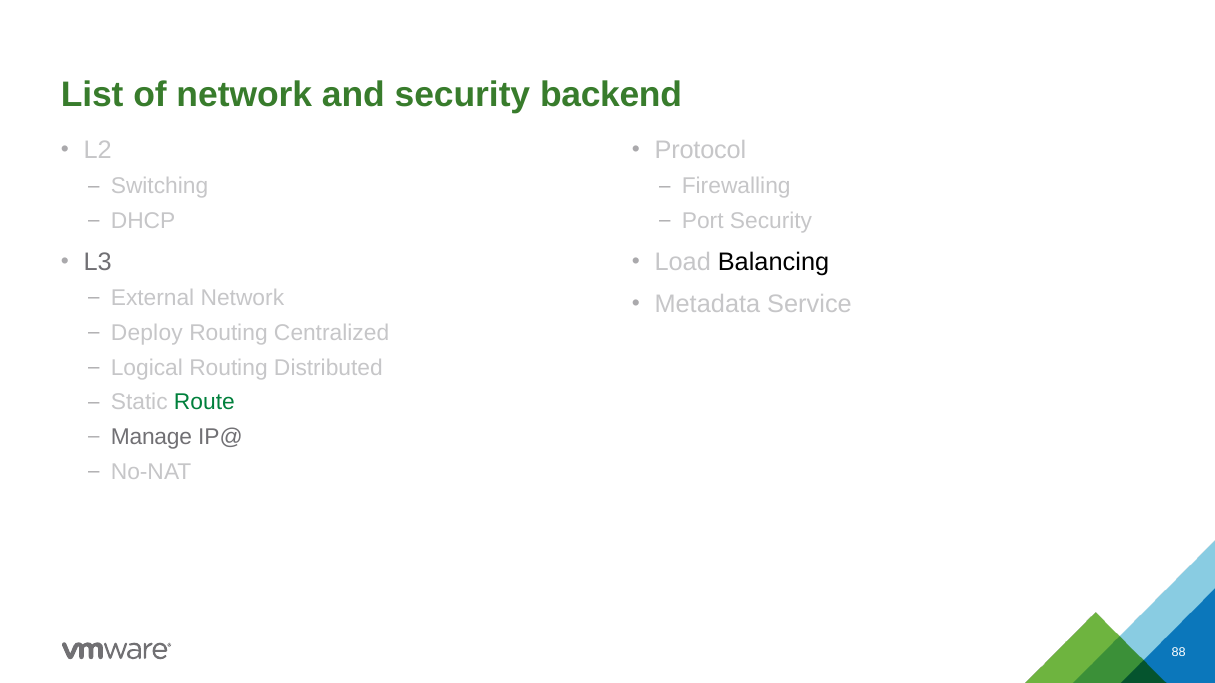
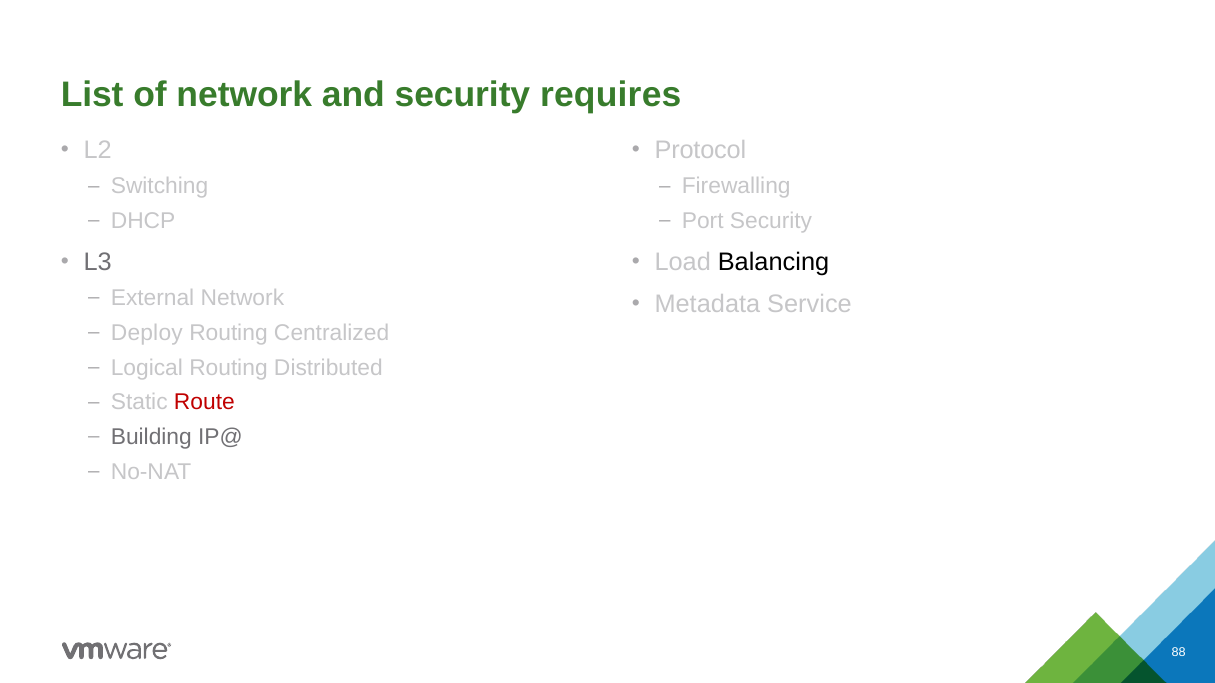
backend: backend -> requires (611, 95)
Route colour: green -> red (204, 403)
Manage: Manage -> Building (151, 437)
